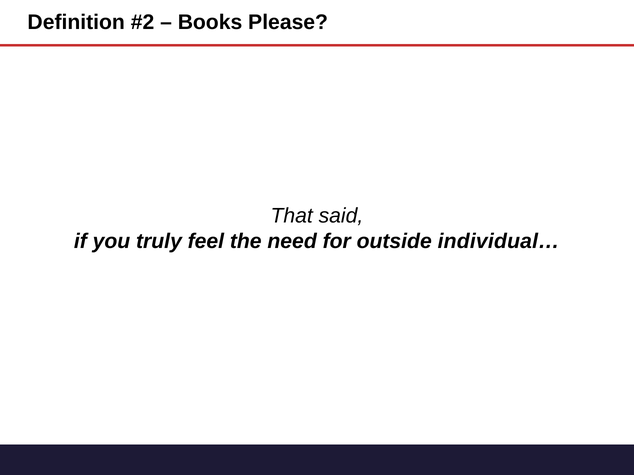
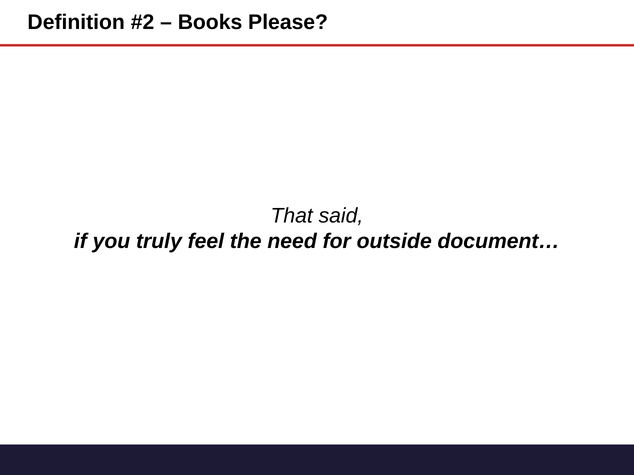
individual…: individual… -> document… (499, 241)
